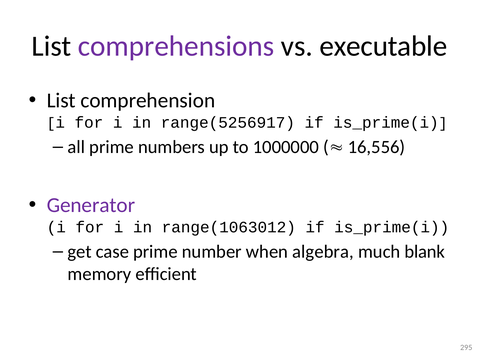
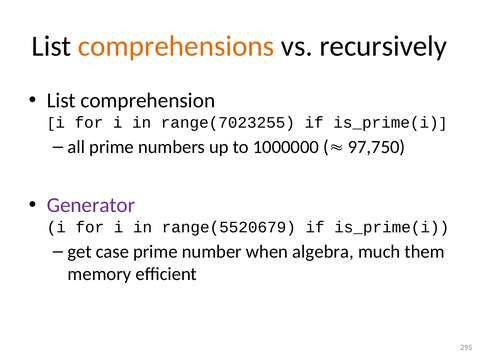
comprehensions colour: purple -> orange (176, 46)
executable: executable -> recursively (383, 46)
range(5256917: range(5256917 -> range(7023255 (228, 122)
16,556: 16,556 -> 97,750 (377, 147)
range(1063012: range(1063012 -> range(5520679 (229, 227)
blank: blank -> them (425, 252)
